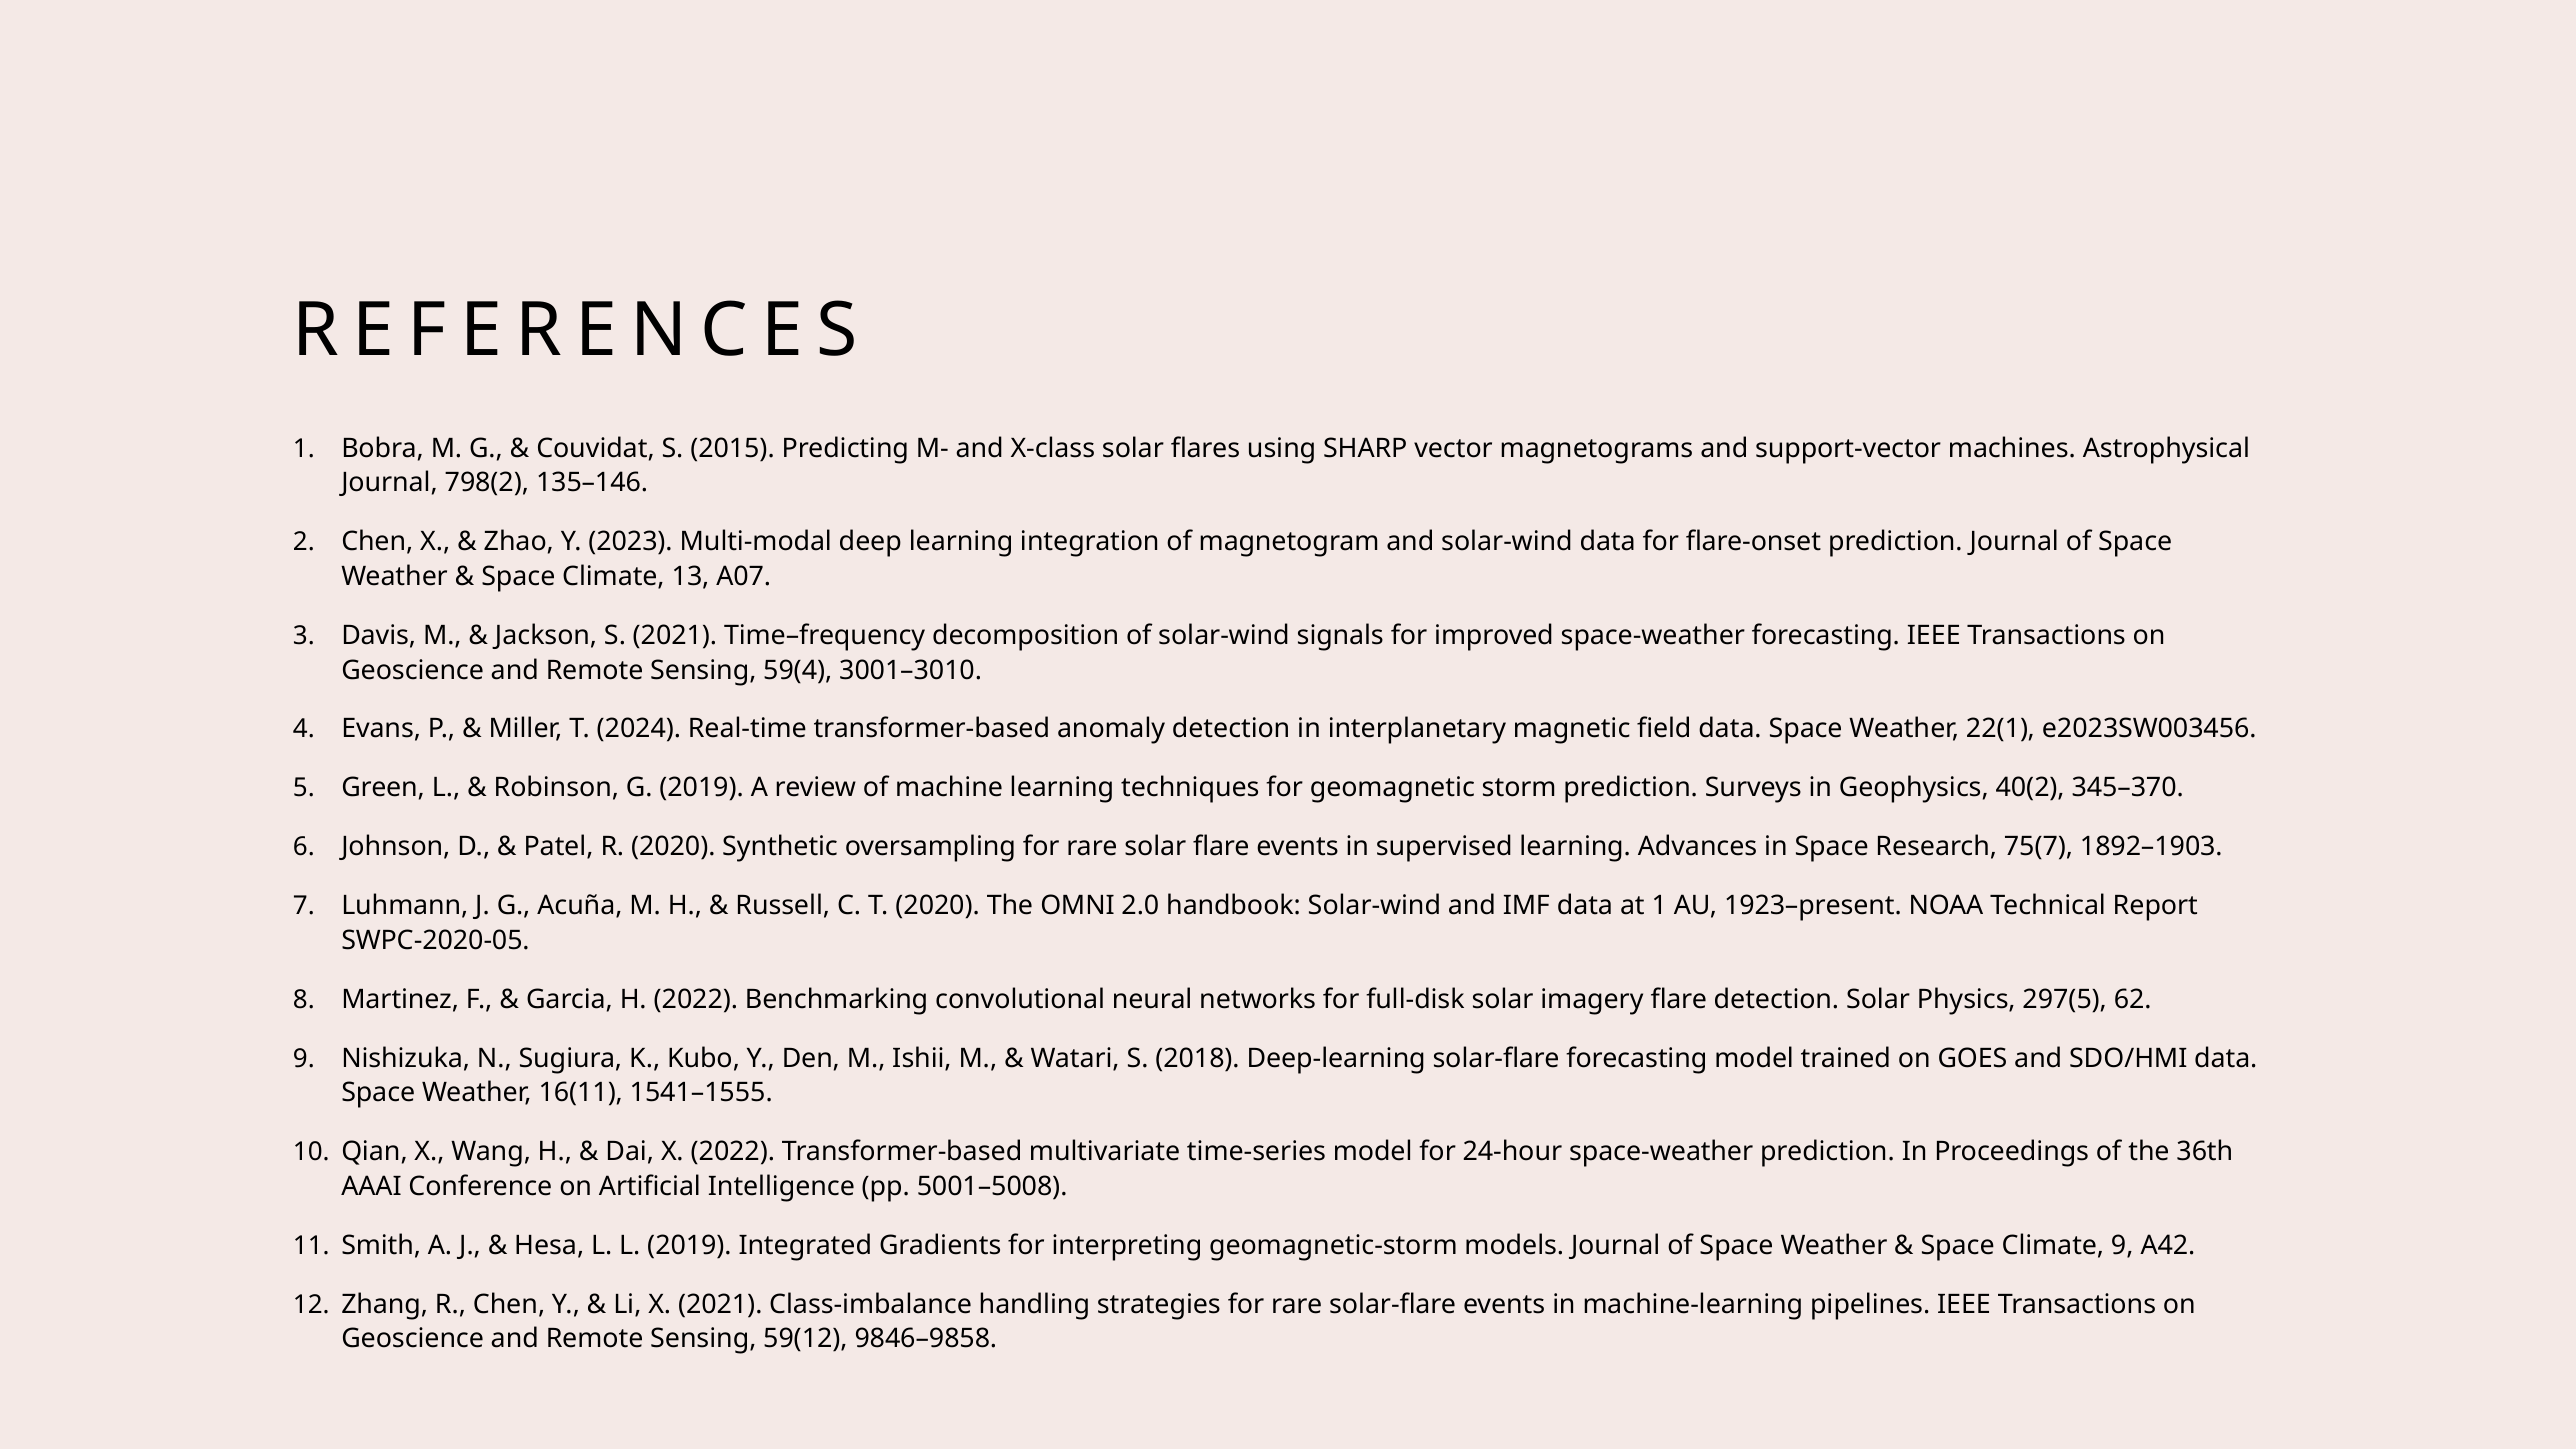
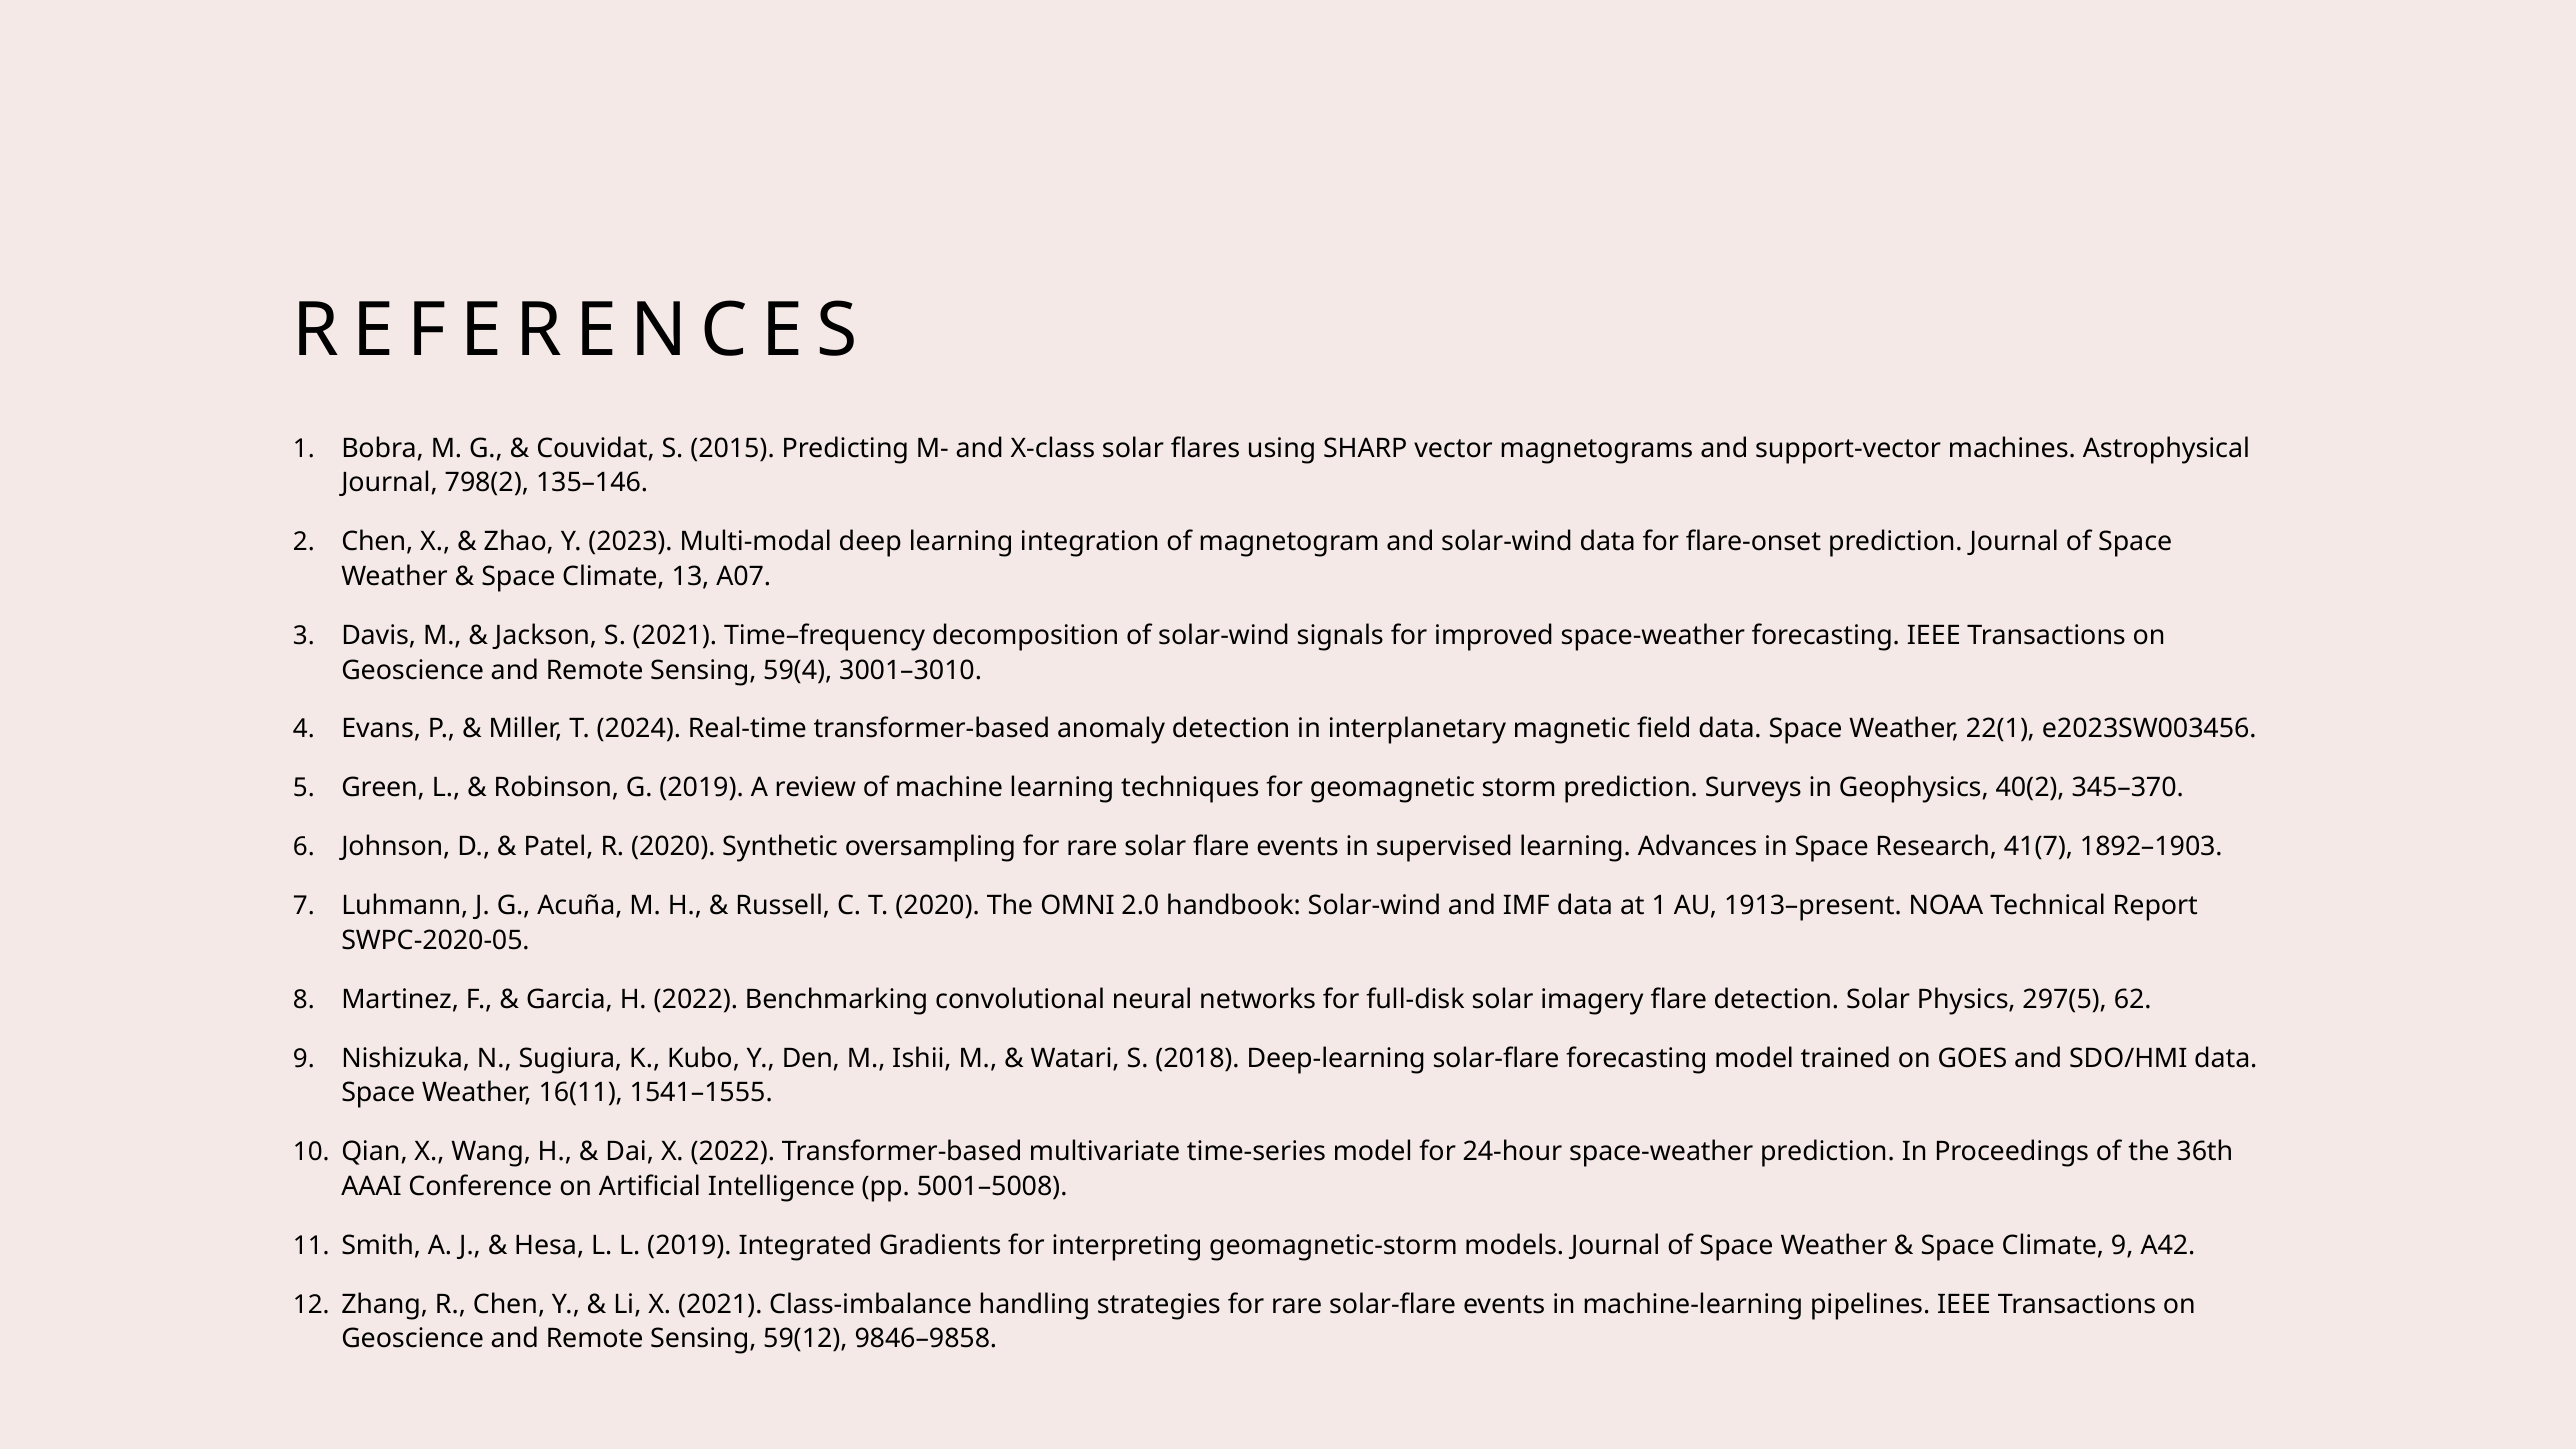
75(7: 75(7 -> 41(7 (2038, 847)
1923–present: 1923–present -> 1913–present (1813, 906)
